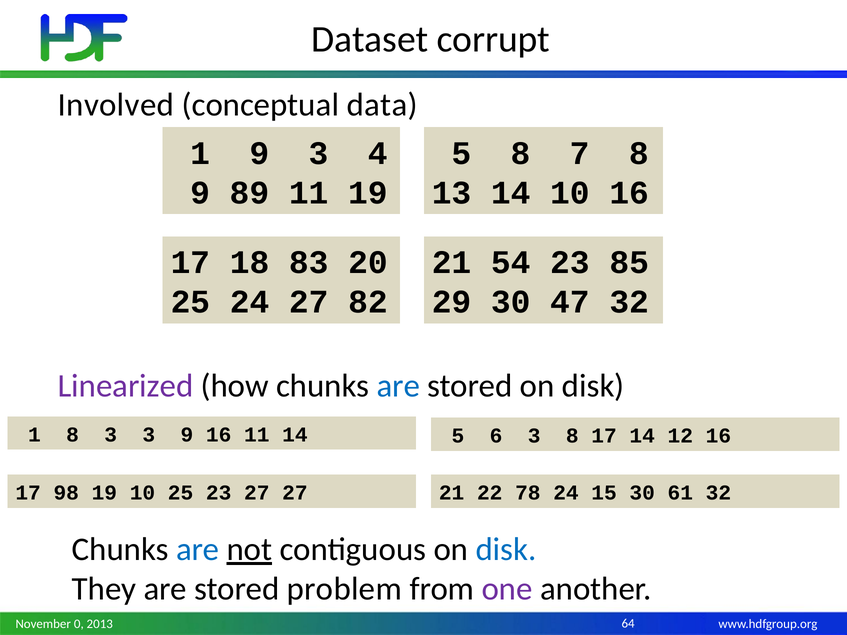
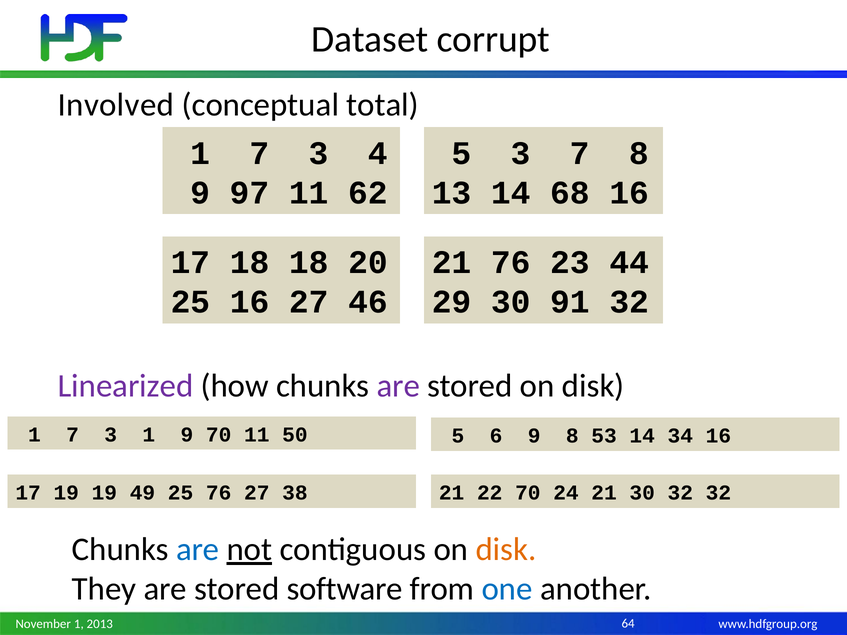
data: data -> total (383, 105)
9: 9 -> 7 (259, 153)
5 8: 8 -> 3 (520, 153)
89: 89 -> 97 (249, 193)
11 19: 19 -> 62 (368, 193)
14 10: 10 -> 68 (570, 193)
18 83: 83 -> 18 (309, 263)
21 54: 54 -> 76 (511, 263)
85: 85 -> 44 (629, 263)
25 24: 24 -> 16 (250, 302)
82: 82 -> 46 (368, 302)
47: 47 -> 91 (570, 302)
are colour: blue -> purple (398, 386)
8: 8 -> 7 (73, 435)
3 3: 3 -> 1 (149, 435)
9 16: 16 -> 70 (219, 435)
11 14: 14 -> 50 (295, 435)
6 3: 3 -> 9 (534, 436)
8 17: 17 -> 53 (604, 436)
12: 12 -> 34 (680, 436)
17 98: 98 -> 19 (66, 493)
19 10: 10 -> 49 (142, 493)
25 23: 23 -> 76 (219, 493)
27 27: 27 -> 38 (295, 493)
22 78: 78 -> 70 (528, 493)
24 15: 15 -> 21 (604, 493)
30 61: 61 -> 32 (680, 493)
disk colour: blue -> orange (506, 549)
problem: problem -> software (345, 589)
one colour: purple -> blue (507, 589)
November 0: 0 -> 1 (79, 624)
